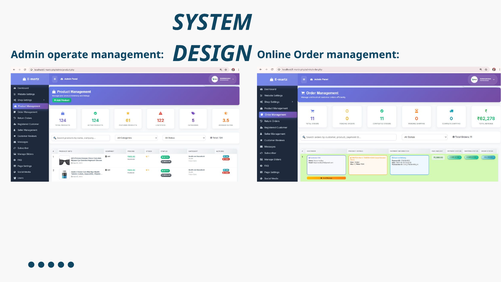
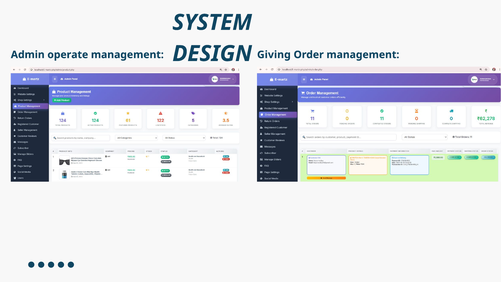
Online: Online -> Giving (274, 55)
